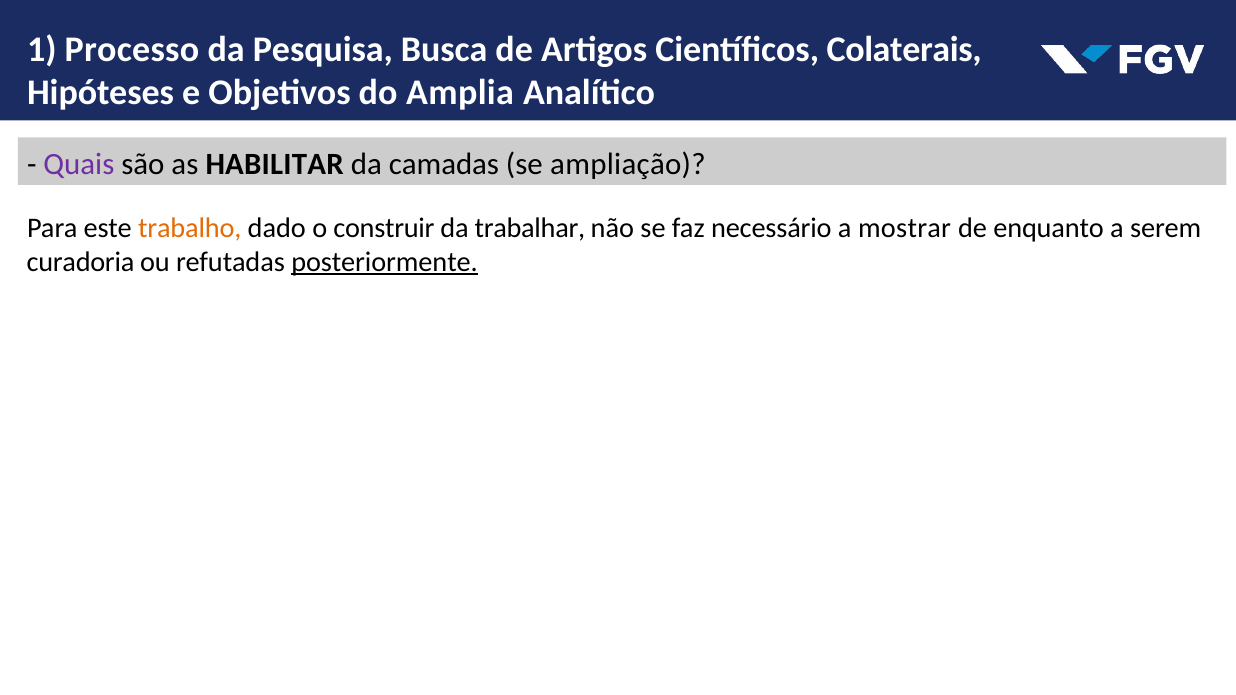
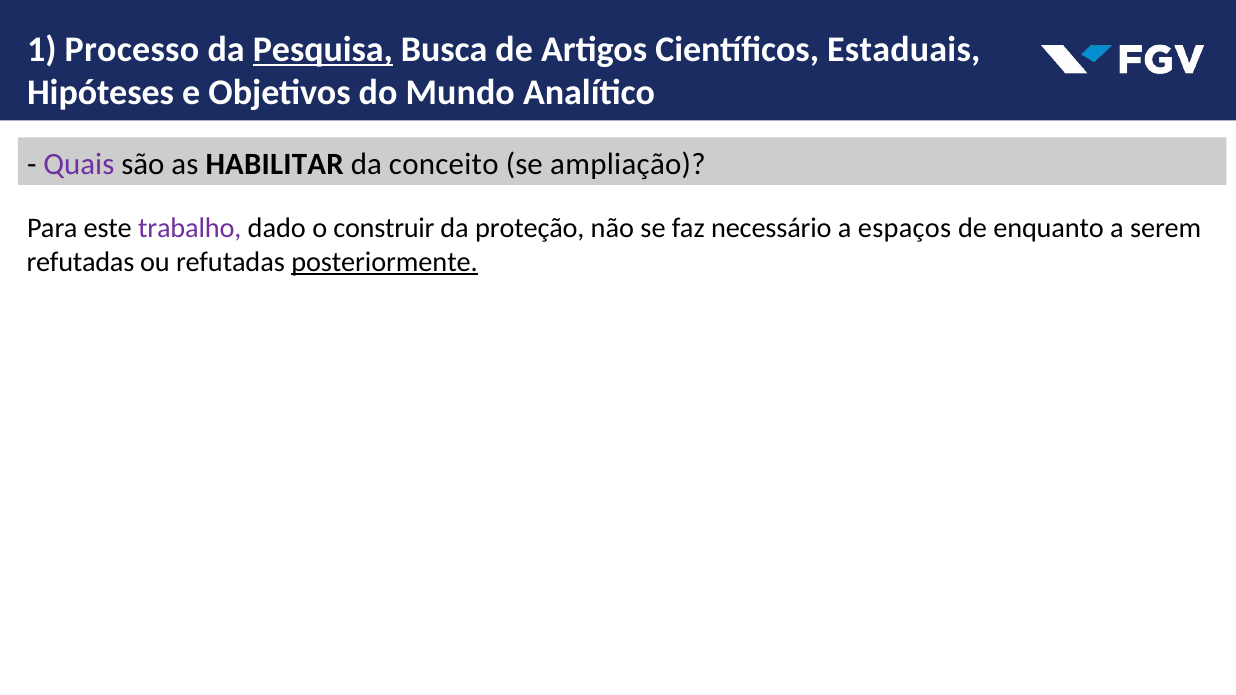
Pesquisa underline: none -> present (323, 50)
Colaterais: Colaterais -> Estaduais (904, 50)
Amplia: Amplia -> Mundo (460, 93)
camadas: camadas -> conceito (444, 164)
trabalho colour: orange -> purple (190, 228)
trabalhar: trabalhar -> proteção (530, 228)
mostrar: mostrar -> espaços (905, 228)
curadoria: curadoria -> refutadas (80, 262)
